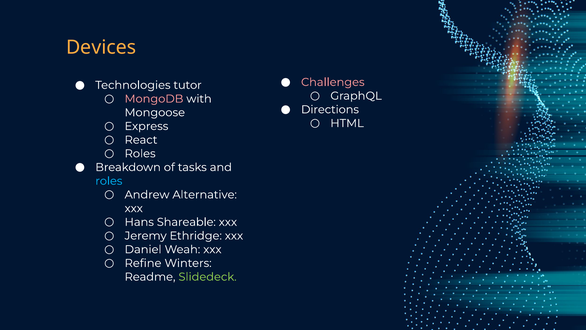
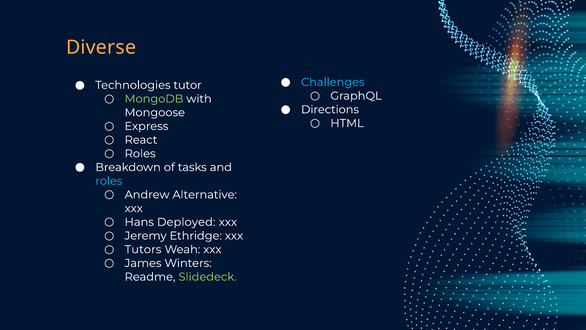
Devices: Devices -> Diverse (101, 47)
Challenges colour: pink -> light blue (333, 82)
MongoDB colour: pink -> light green (154, 99)
Shareable: Shareable -> Deployed (186, 222)
Daniel: Daniel -> Tutors (143, 249)
Refine: Refine -> James (143, 263)
